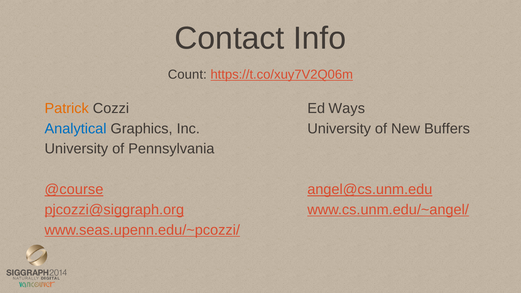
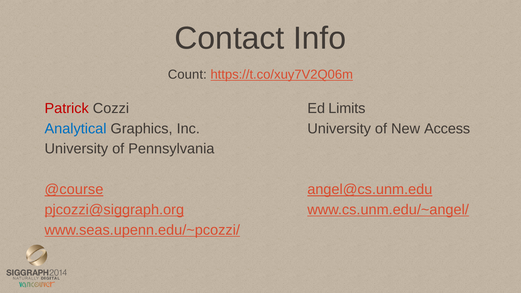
Patrick colour: orange -> red (67, 108)
Ways: Ways -> Limits (347, 108)
Buffers: Buffers -> Access (447, 129)
